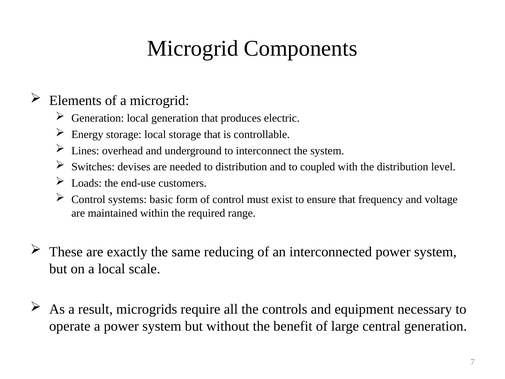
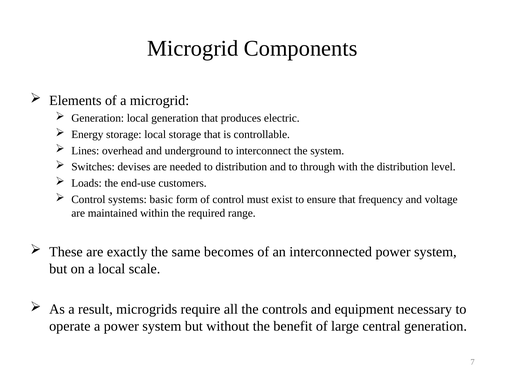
coupled: coupled -> through (318, 167)
reducing: reducing -> becomes (229, 252)
